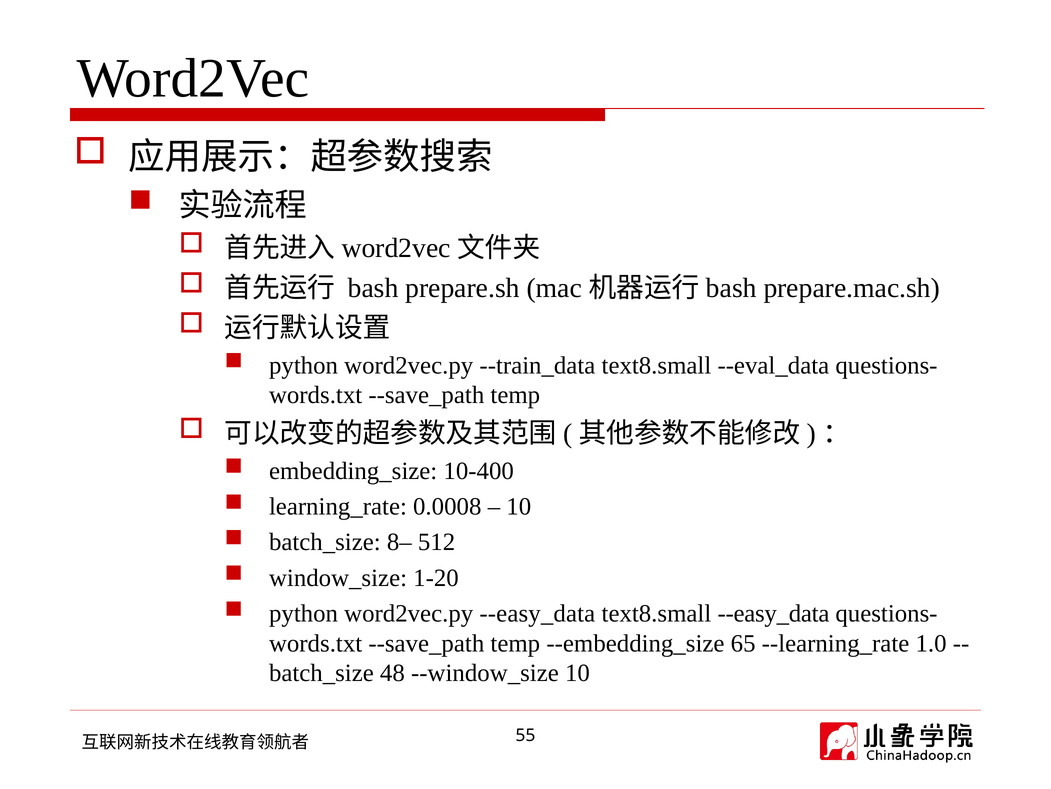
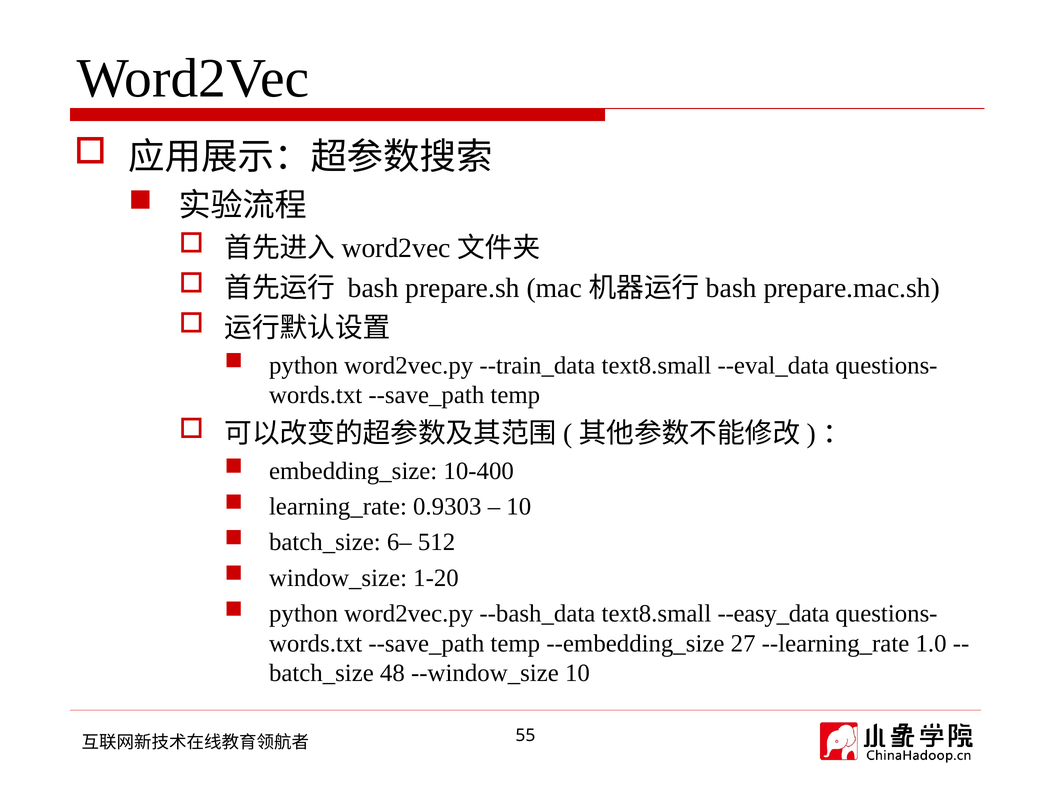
0.0008: 0.0008 -> 0.9303 (447, 506)
8–: 8– -> 6– (399, 542)
word2vec.py --easy_data: --easy_data -> --bash_data (537, 613)
65: 65 -> 27 (743, 643)
